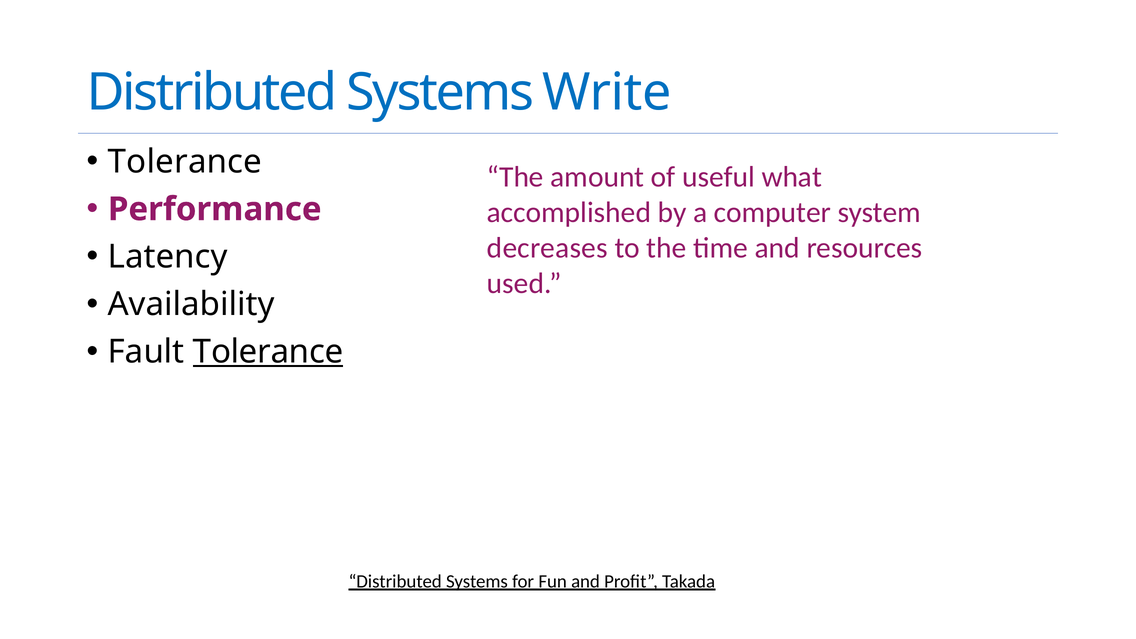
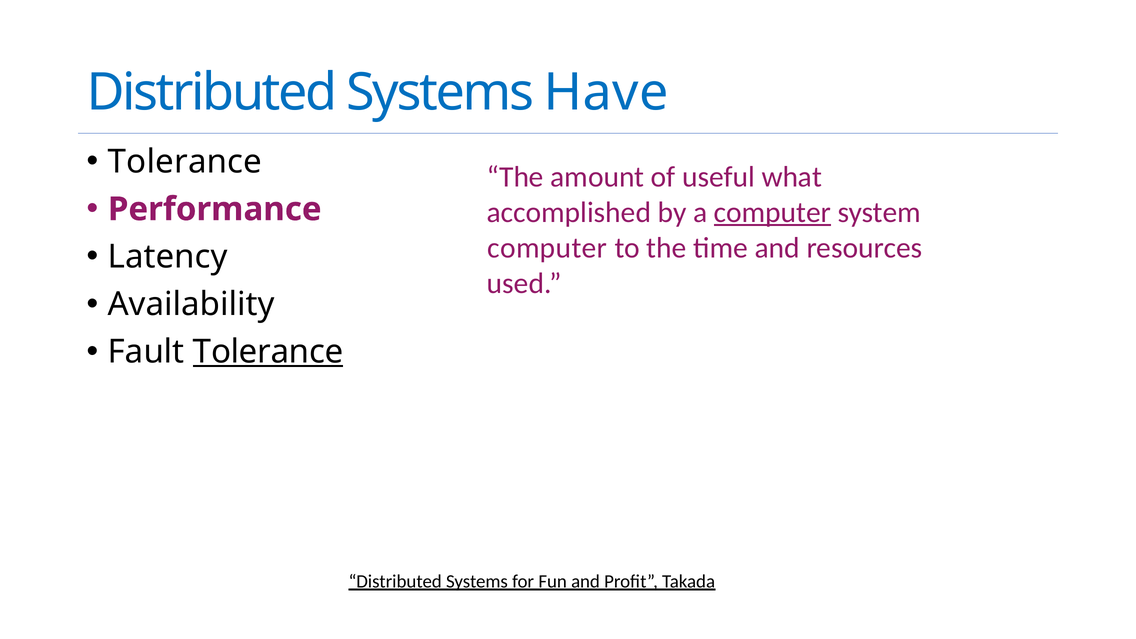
Write: Write -> Have (606, 93)
computer underline: none -> present (772, 212)
decreases: decreases -> computer (547, 248)
